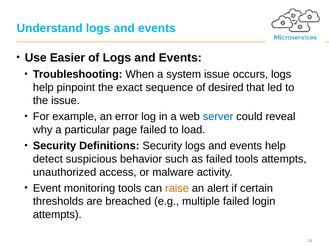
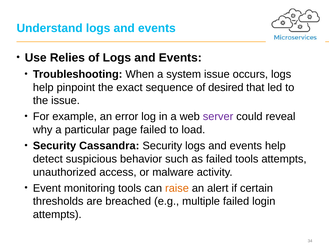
Easier: Easier -> Relies (67, 58)
server colour: blue -> purple (218, 117)
Definitions: Definitions -> Cassandra (109, 146)
